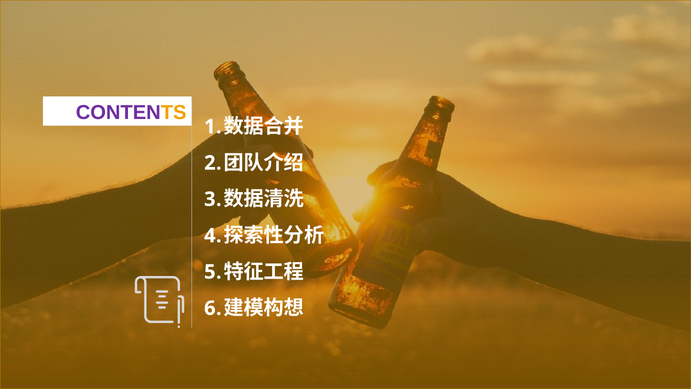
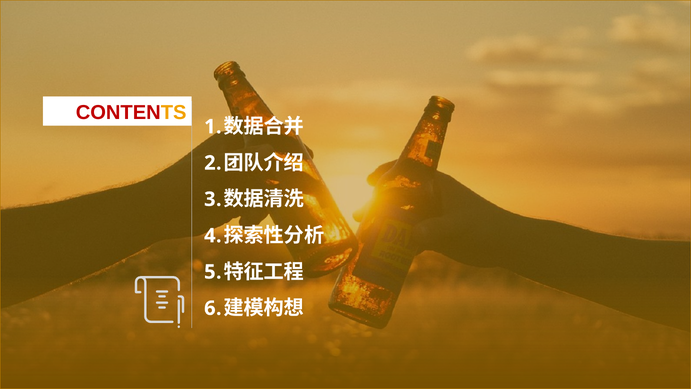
CONTEN colour: purple -> red (118, 112)
